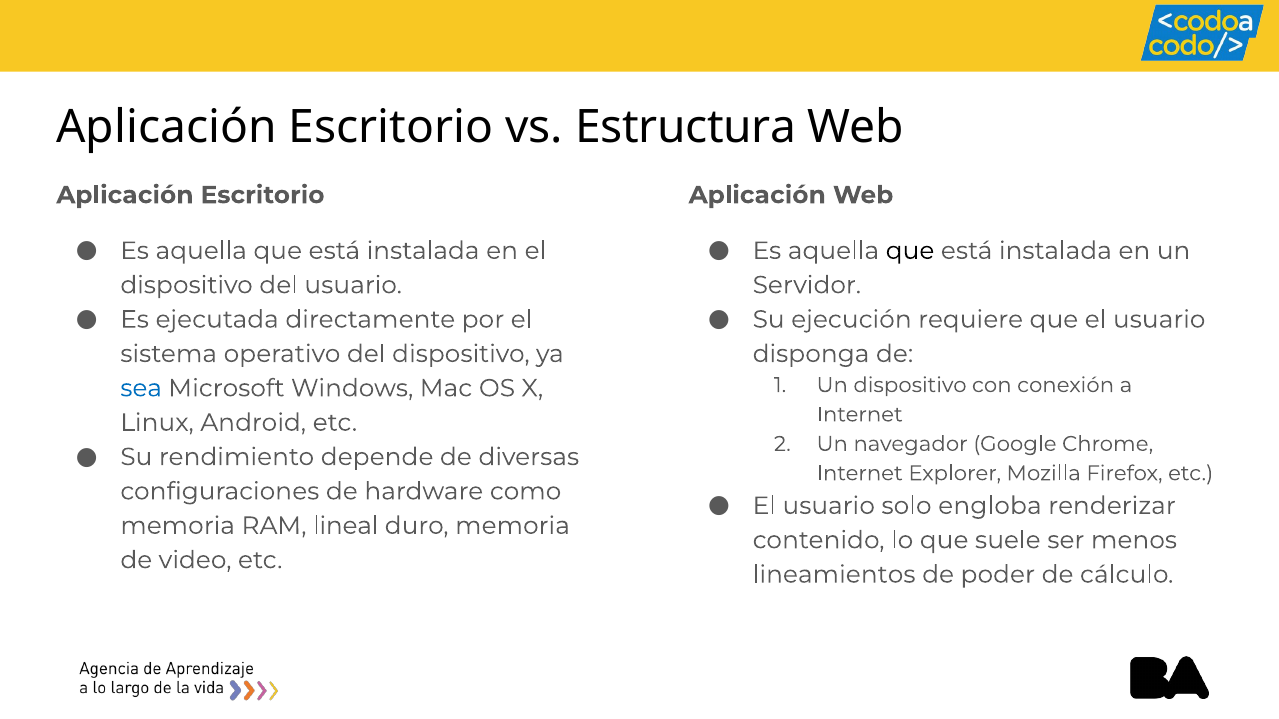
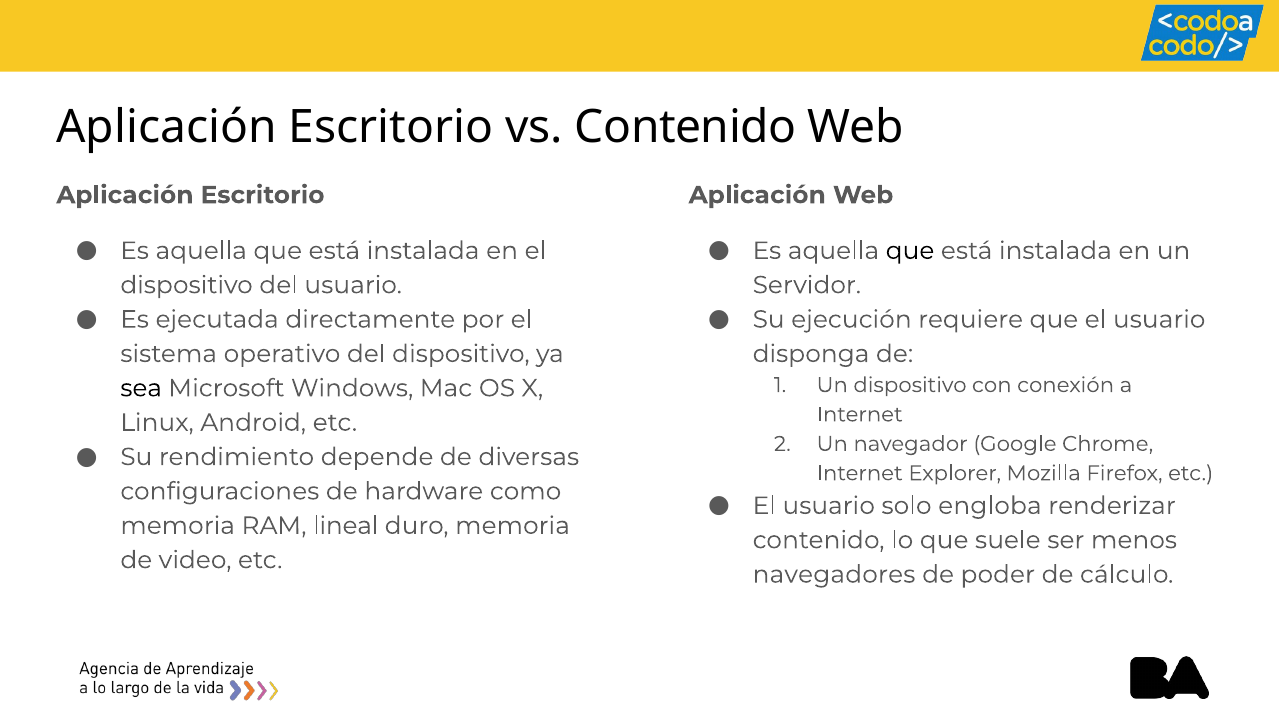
vs Estructura: Estructura -> Contenido (686, 127)
sea colour: blue -> black (141, 388)
lineamientos: lineamientos -> navegadores (834, 575)
